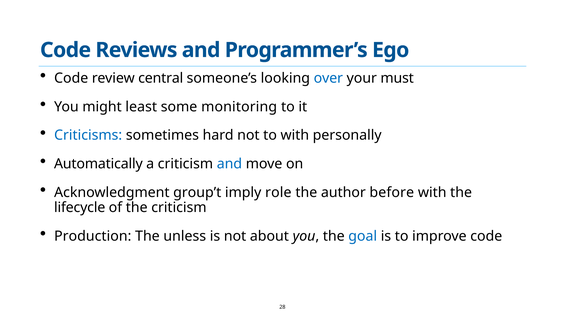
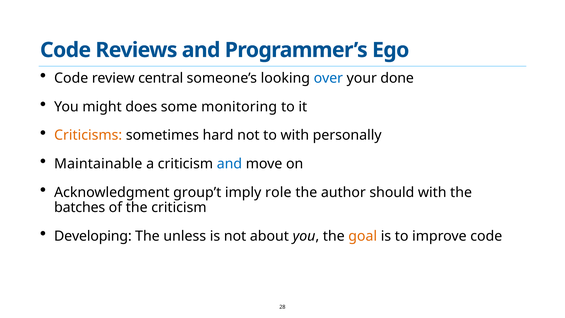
must: must -> done (397, 78)
least: least -> does (141, 107)
Criticisms colour: blue -> orange (88, 135)
Automatically: Automatically -> Maintainable (98, 164)
before: before -> should (392, 192)
lifecycle: lifecycle -> batches (80, 208)
Production: Production -> Developing (93, 236)
goal colour: blue -> orange (363, 236)
